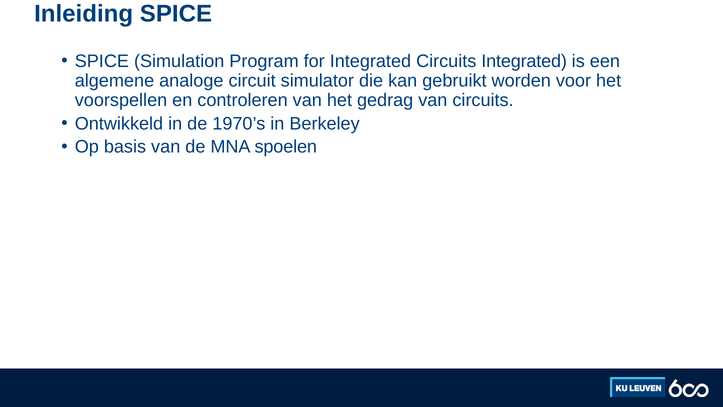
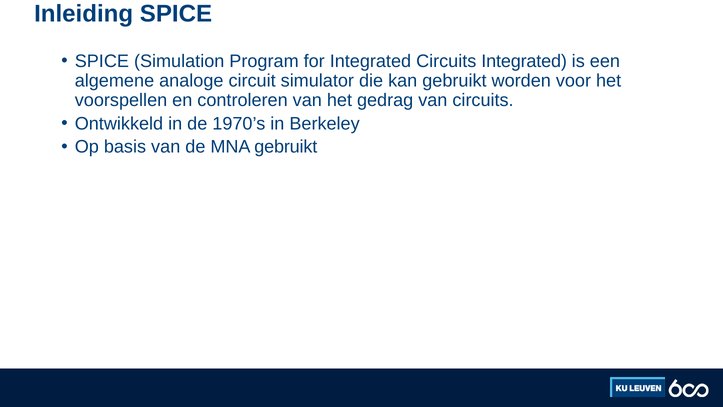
MNA spoelen: spoelen -> gebruikt (286, 147)
